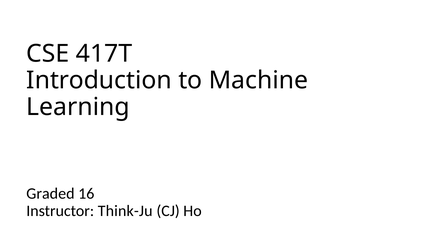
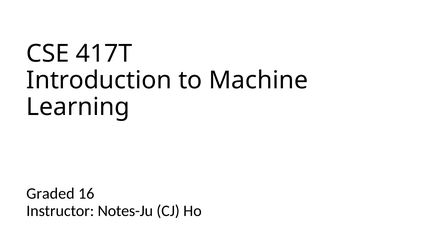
Think-Ju: Think-Ju -> Notes-Ju (125, 211)
